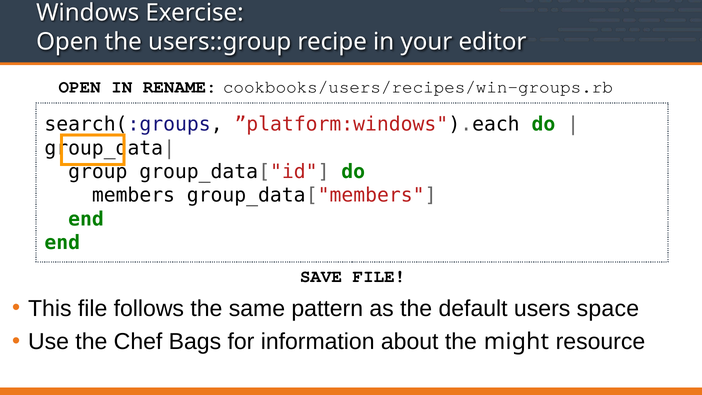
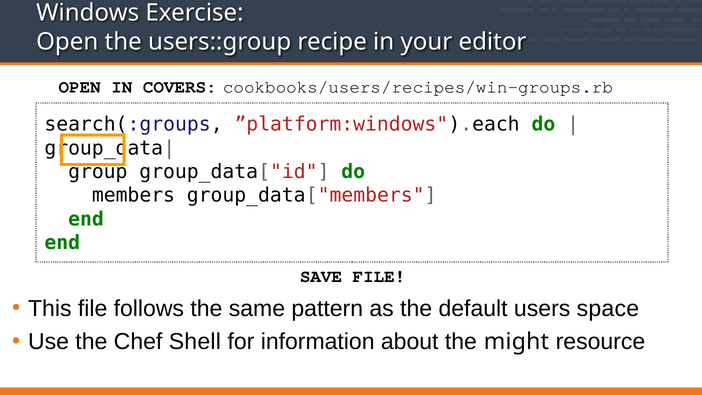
RENAME: RENAME -> COVERS (180, 87)
Bags: Bags -> Shell (195, 342)
